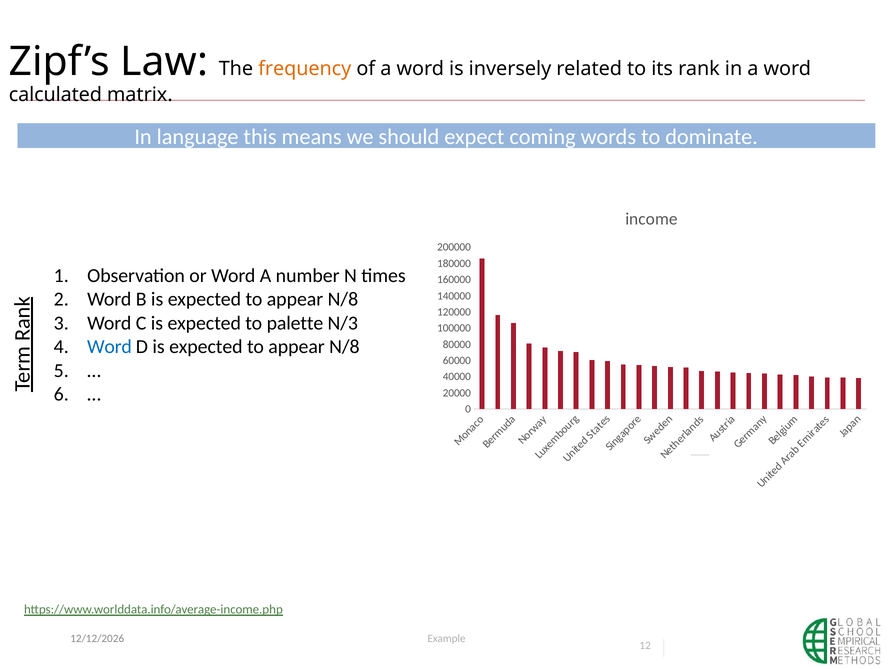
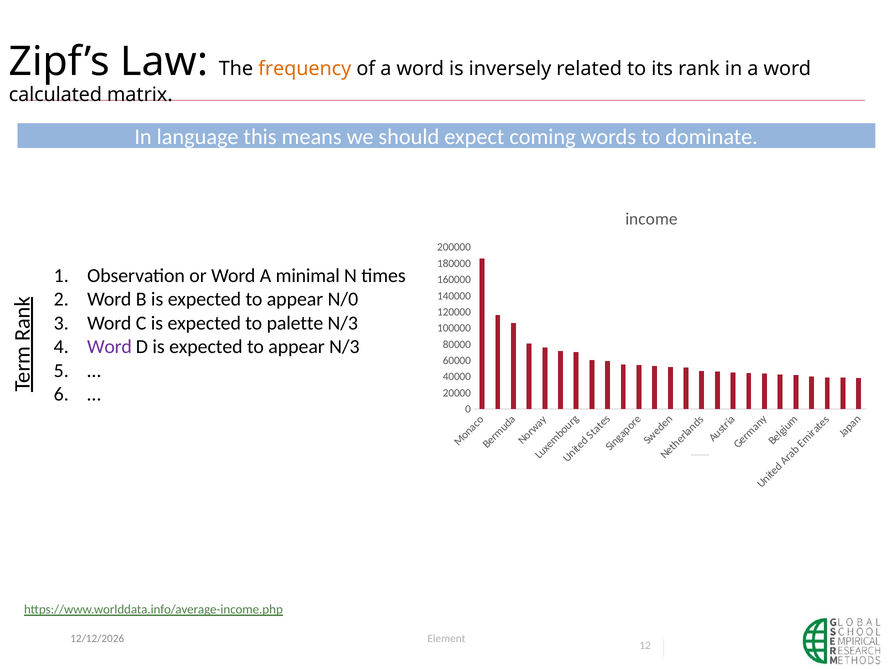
number: number -> minimal (308, 276)
N/8: N/8 -> N/0 (343, 300)
Word colour: blue -> purple (109, 347)
N/8: N/8 -> N/3 (344, 347)
Example: Example -> Element (446, 639)
